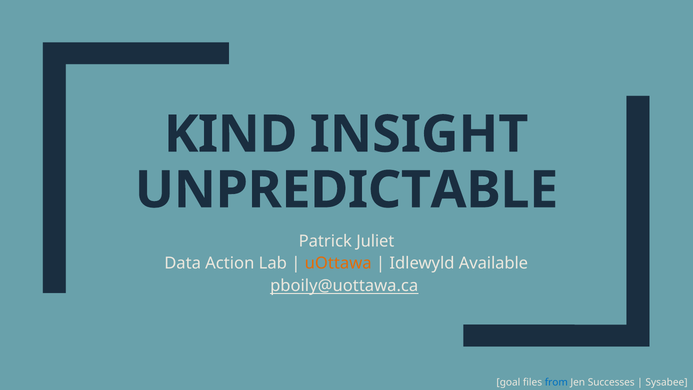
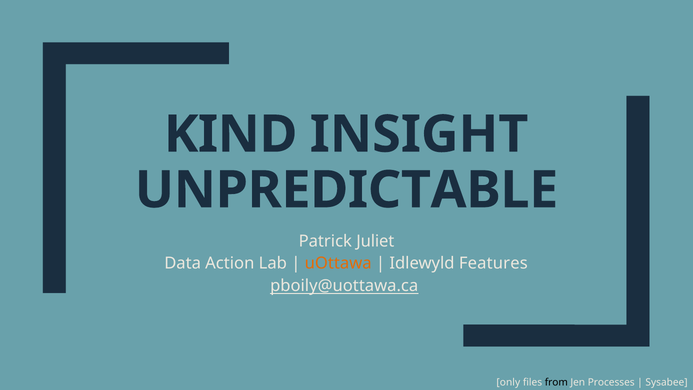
Available: Available -> Features (493, 263)
goal: goal -> only (508, 382)
from colour: blue -> black (556, 382)
Successes: Successes -> Processes (611, 382)
